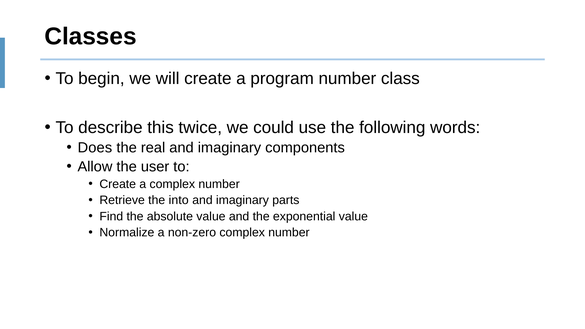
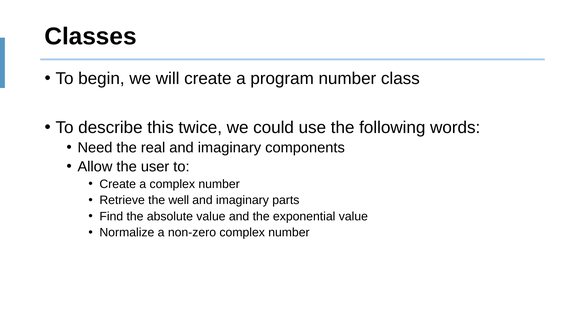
Does: Does -> Need (95, 148)
into: into -> well (179, 200)
